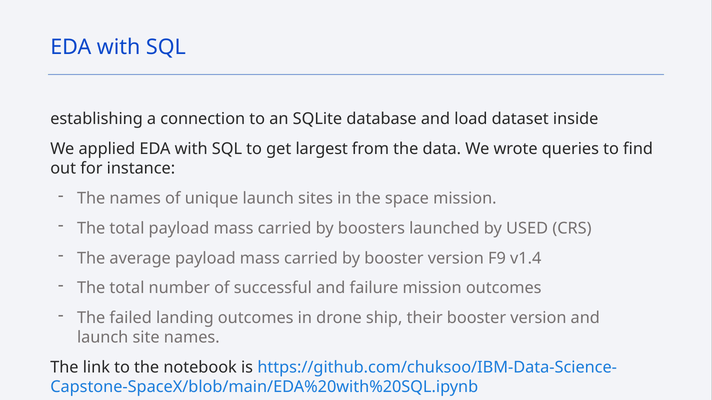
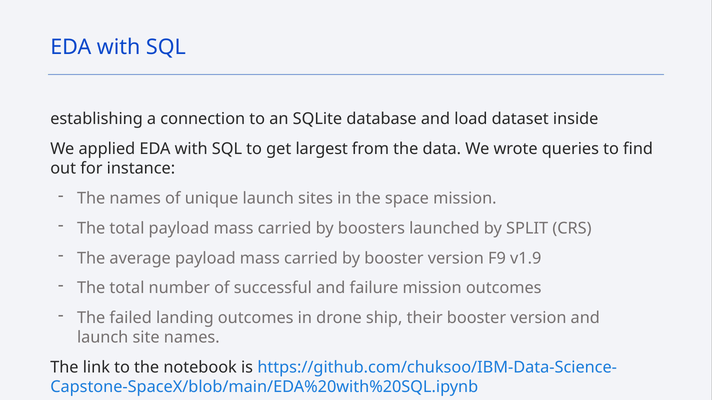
USED: USED -> SPLIT (527, 229)
v1.4: v1.4 -> v1.9 (526, 259)
